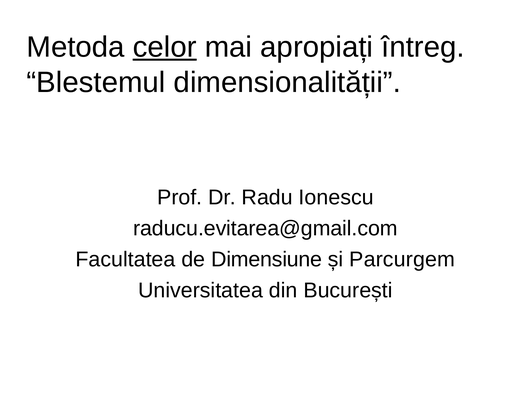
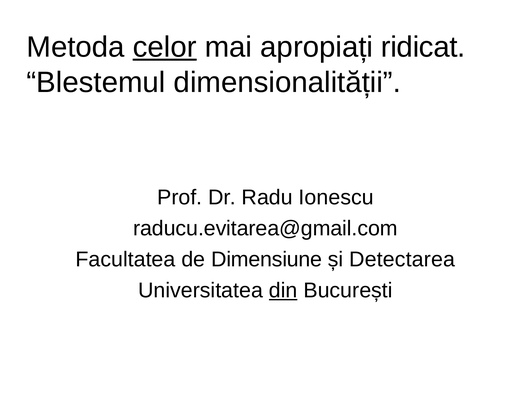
întreg: întreg -> ridicat (423, 47)
Parcurgem: Parcurgem -> Detectarea (402, 260)
din underline: none -> present (283, 291)
